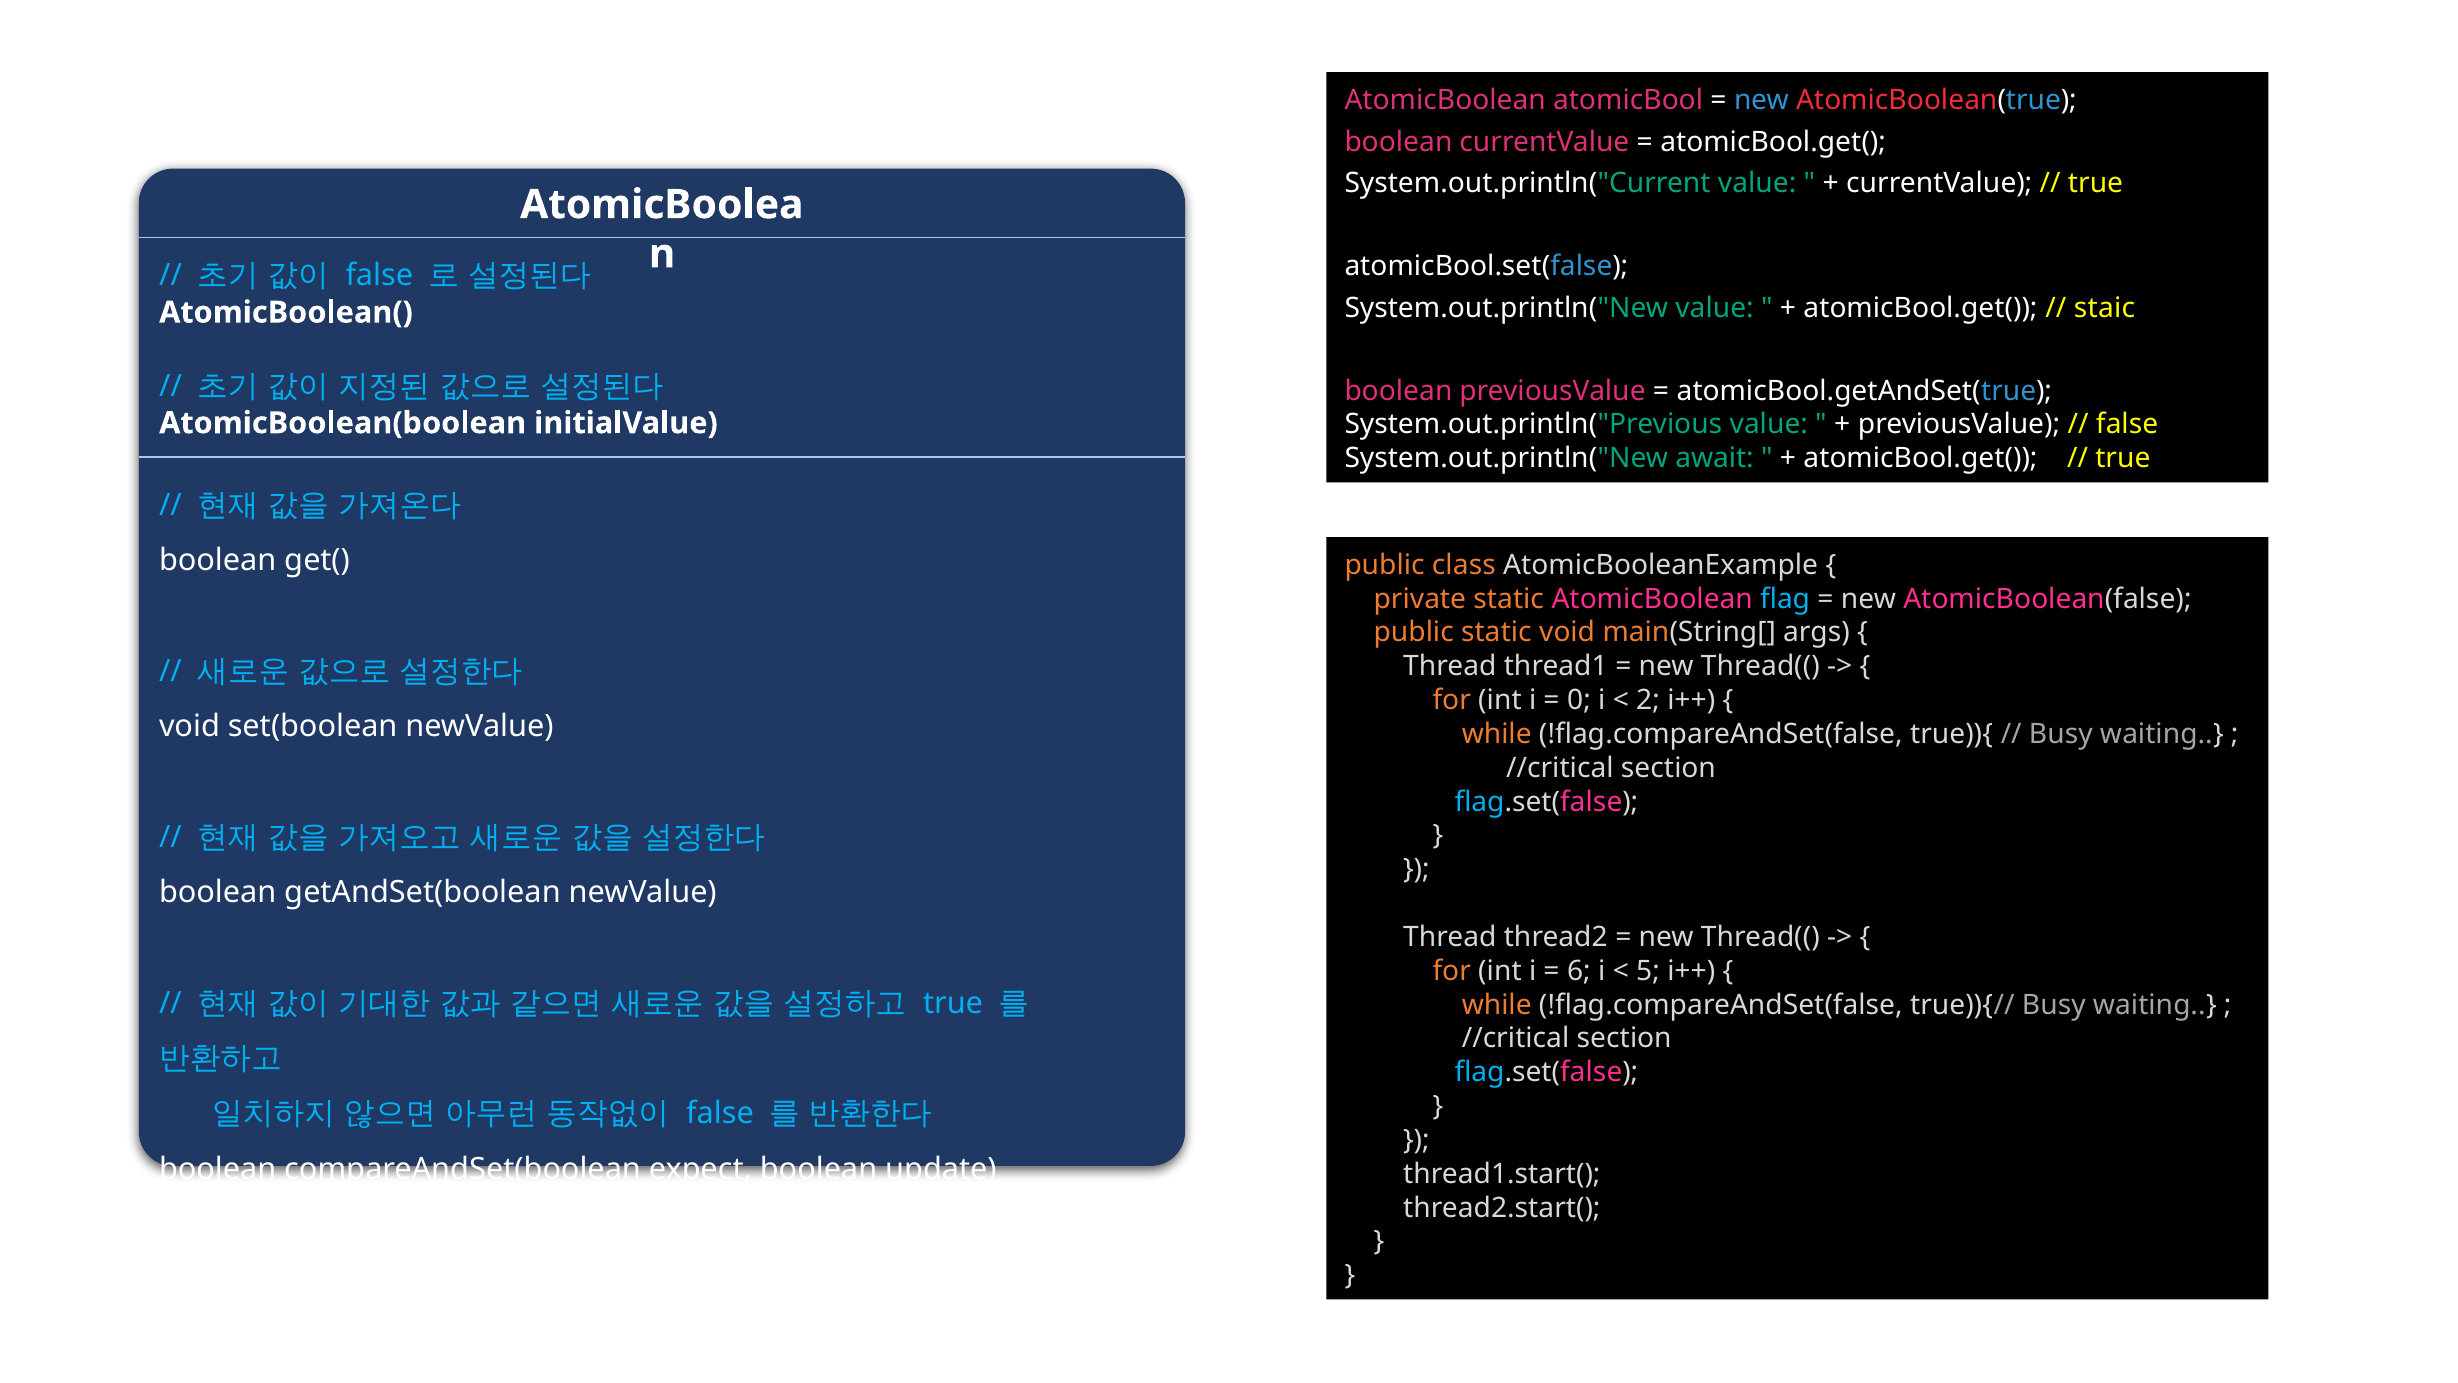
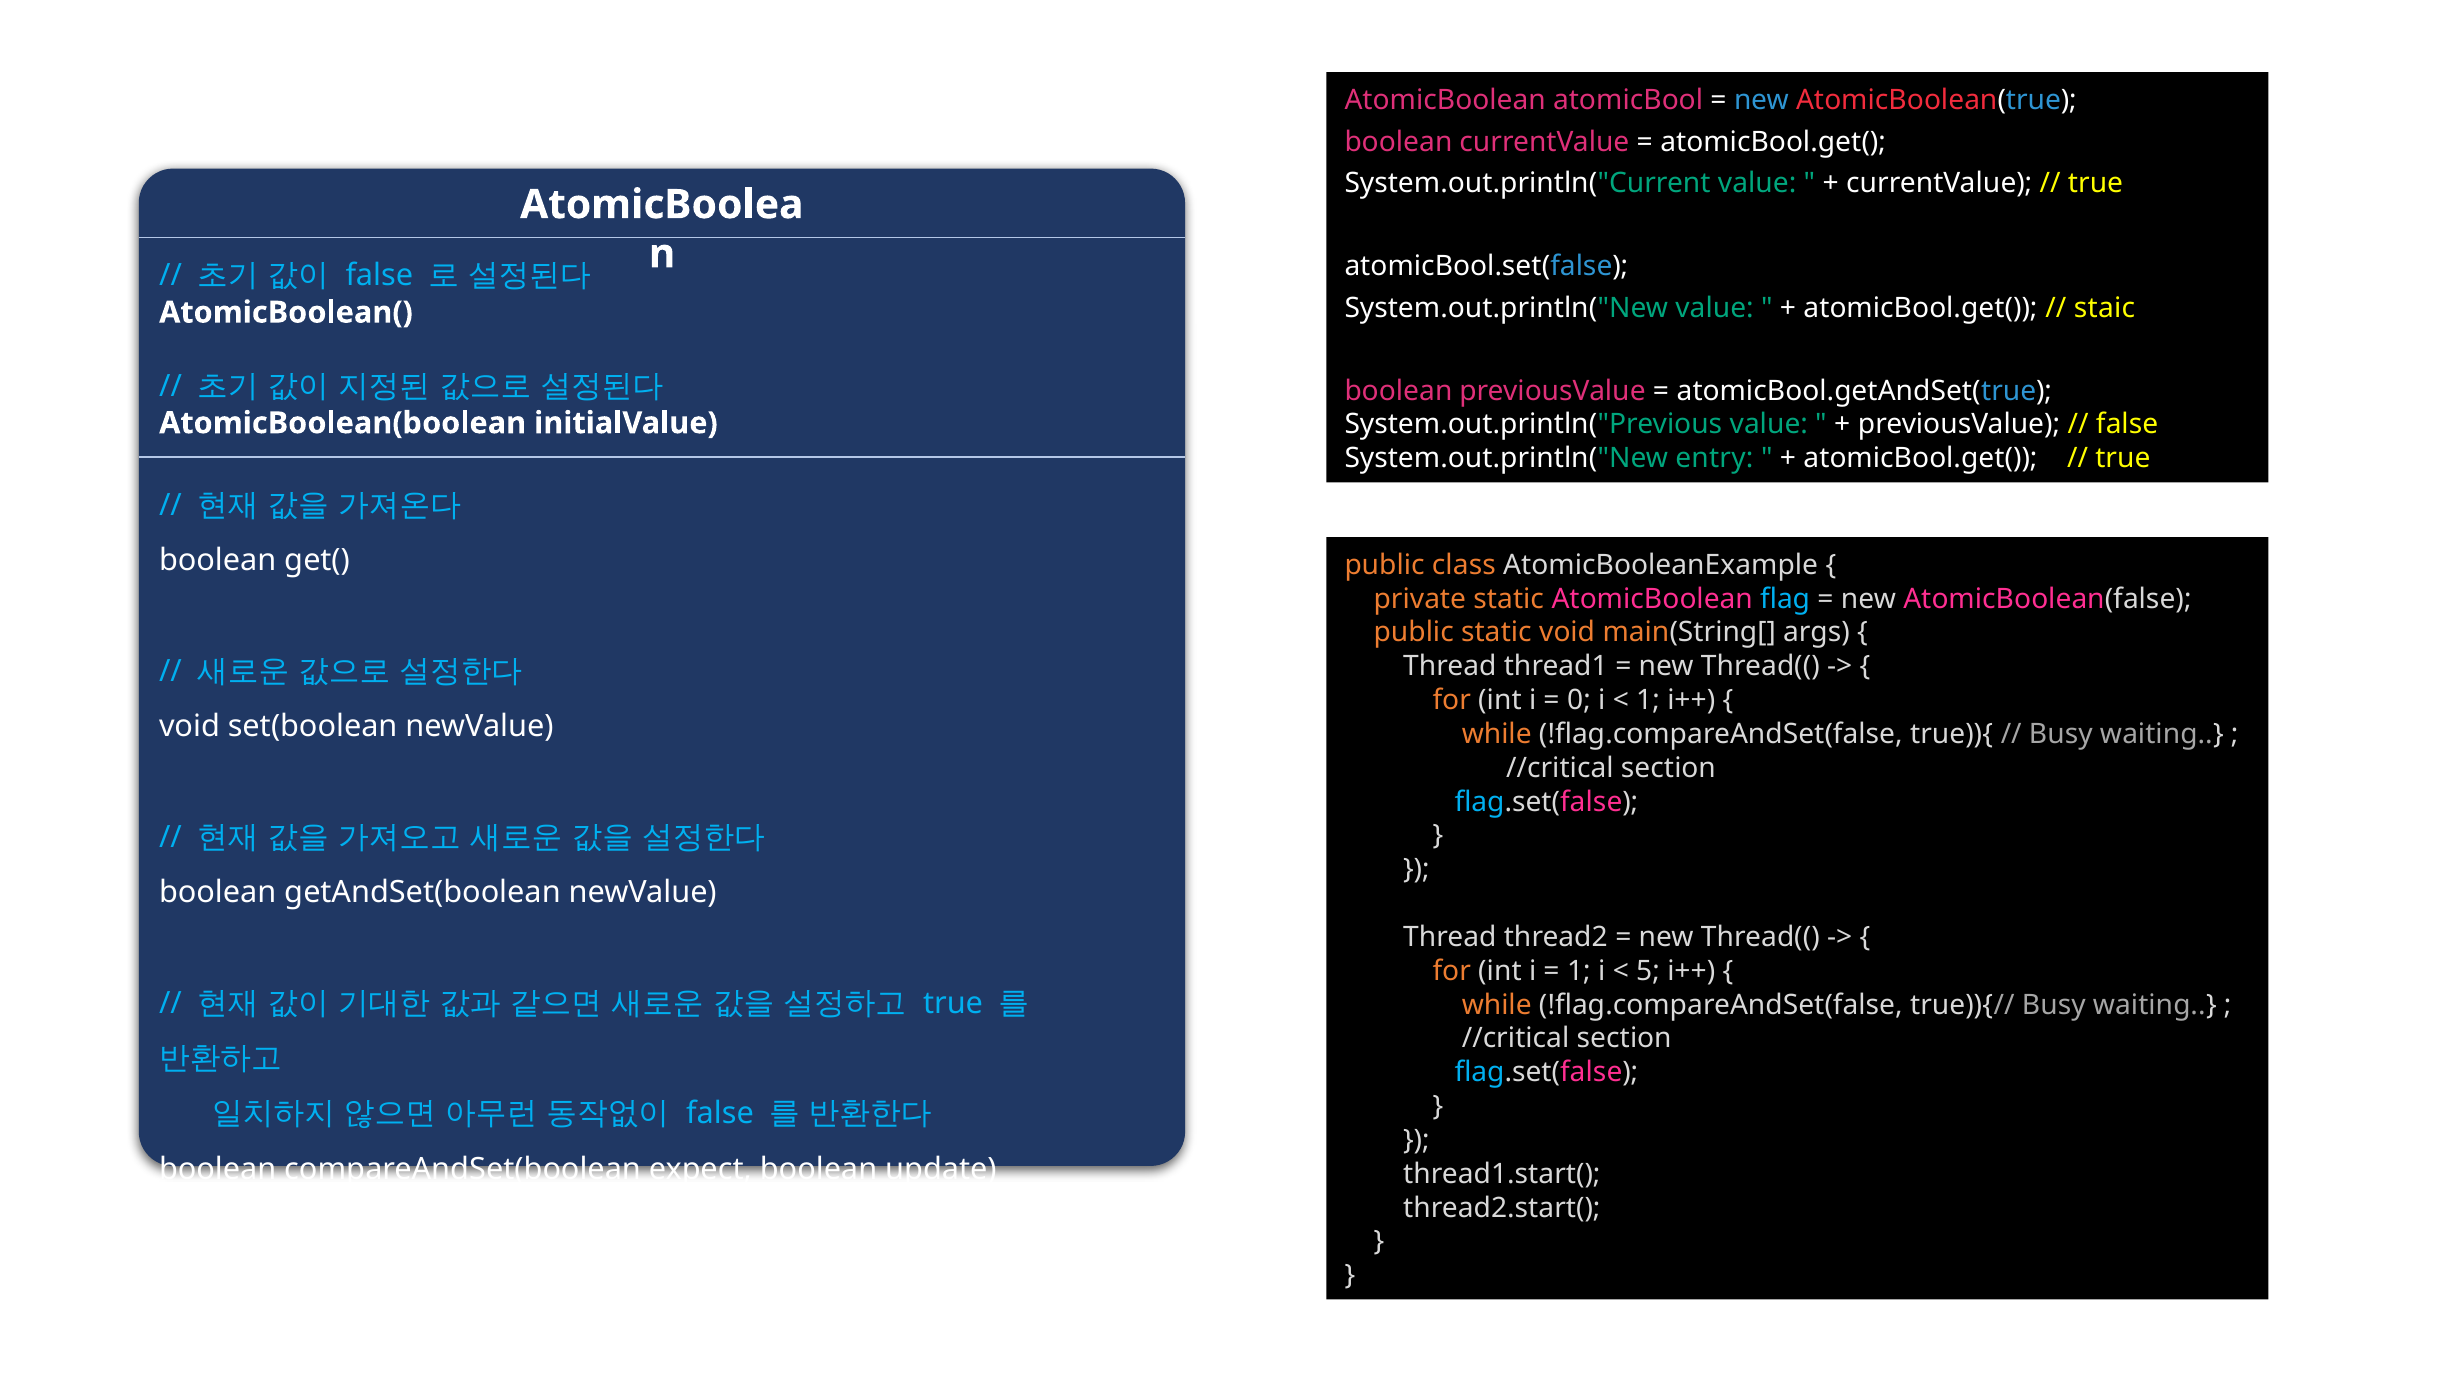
await: await -> entry (1714, 458)
2: 2 -> 1 (1648, 700)
6: 6 -> 1 (1579, 971)
